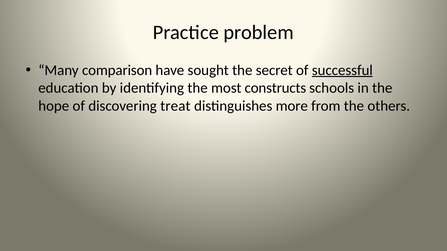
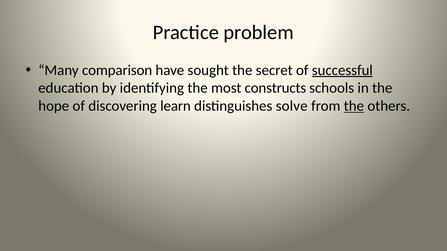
treat: treat -> learn (176, 106)
more: more -> solve (292, 106)
the underline: none -> present (354, 106)
